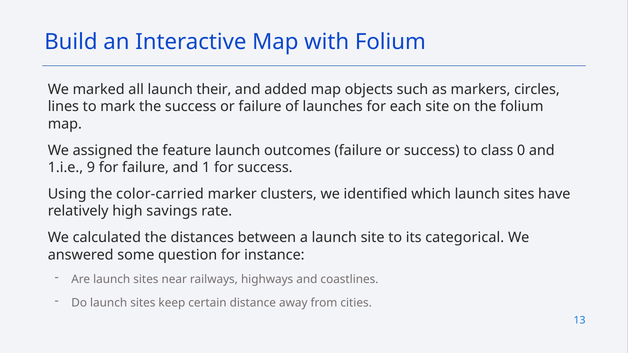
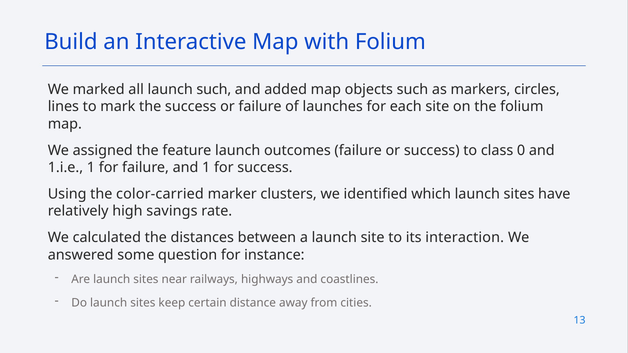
launch their: their -> such (214, 90)
1.i.e 9: 9 -> 1 (91, 168)
categorical: categorical -> interaction (465, 238)
